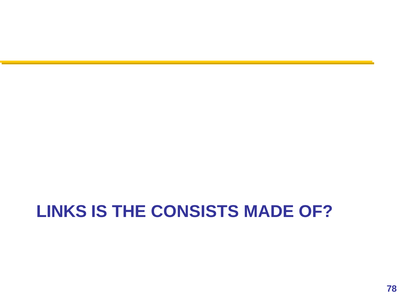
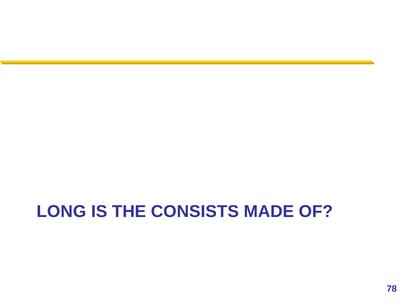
LINKS: LINKS -> LONG (61, 211)
